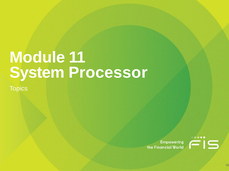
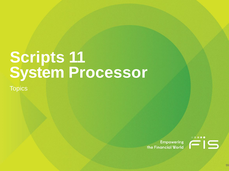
Module: Module -> Scripts (37, 58)
